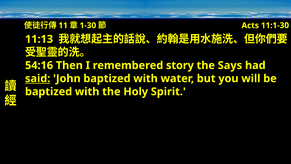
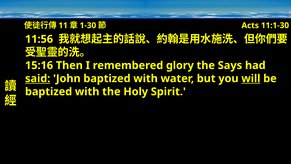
11:13: 11:13 -> 11:56 (39, 39)
54:16: 54:16 -> 15:16 (39, 65)
story: story -> glory (180, 65)
will underline: none -> present (251, 78)
